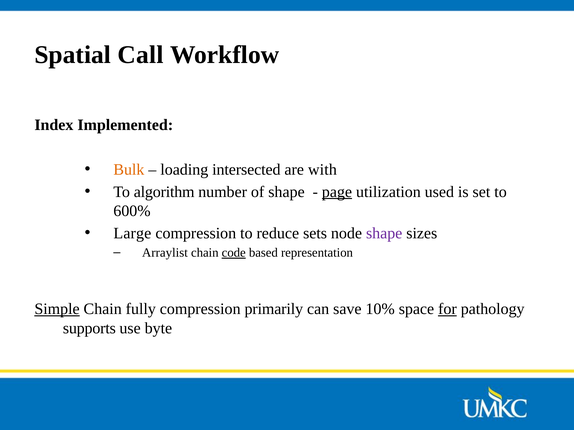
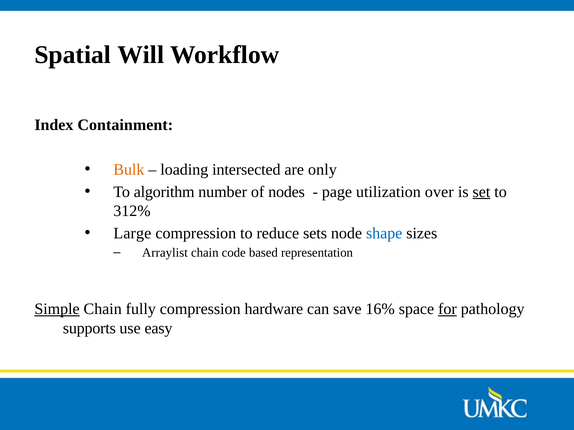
Call: Call -> Will (141, 55)
Implemented: Implemented -> Containment (125, 125)
with: with -> only (322, 170)
of shape: shape -> nodes (287, 192)
page underline: present -> none (337, 192)
used: used -> over (439, 192)
set underline: none -> present (481, 192)
600%: 600% -> 312% (132, 211)
shape colour: purple -> blue (384, 233)
code underline: present -> none (234, 253)
primarily: primarily -> hardware (274, 309)
10%: 10% -> 16% (380, 309)
byte: byte -> easy (158, 328)
